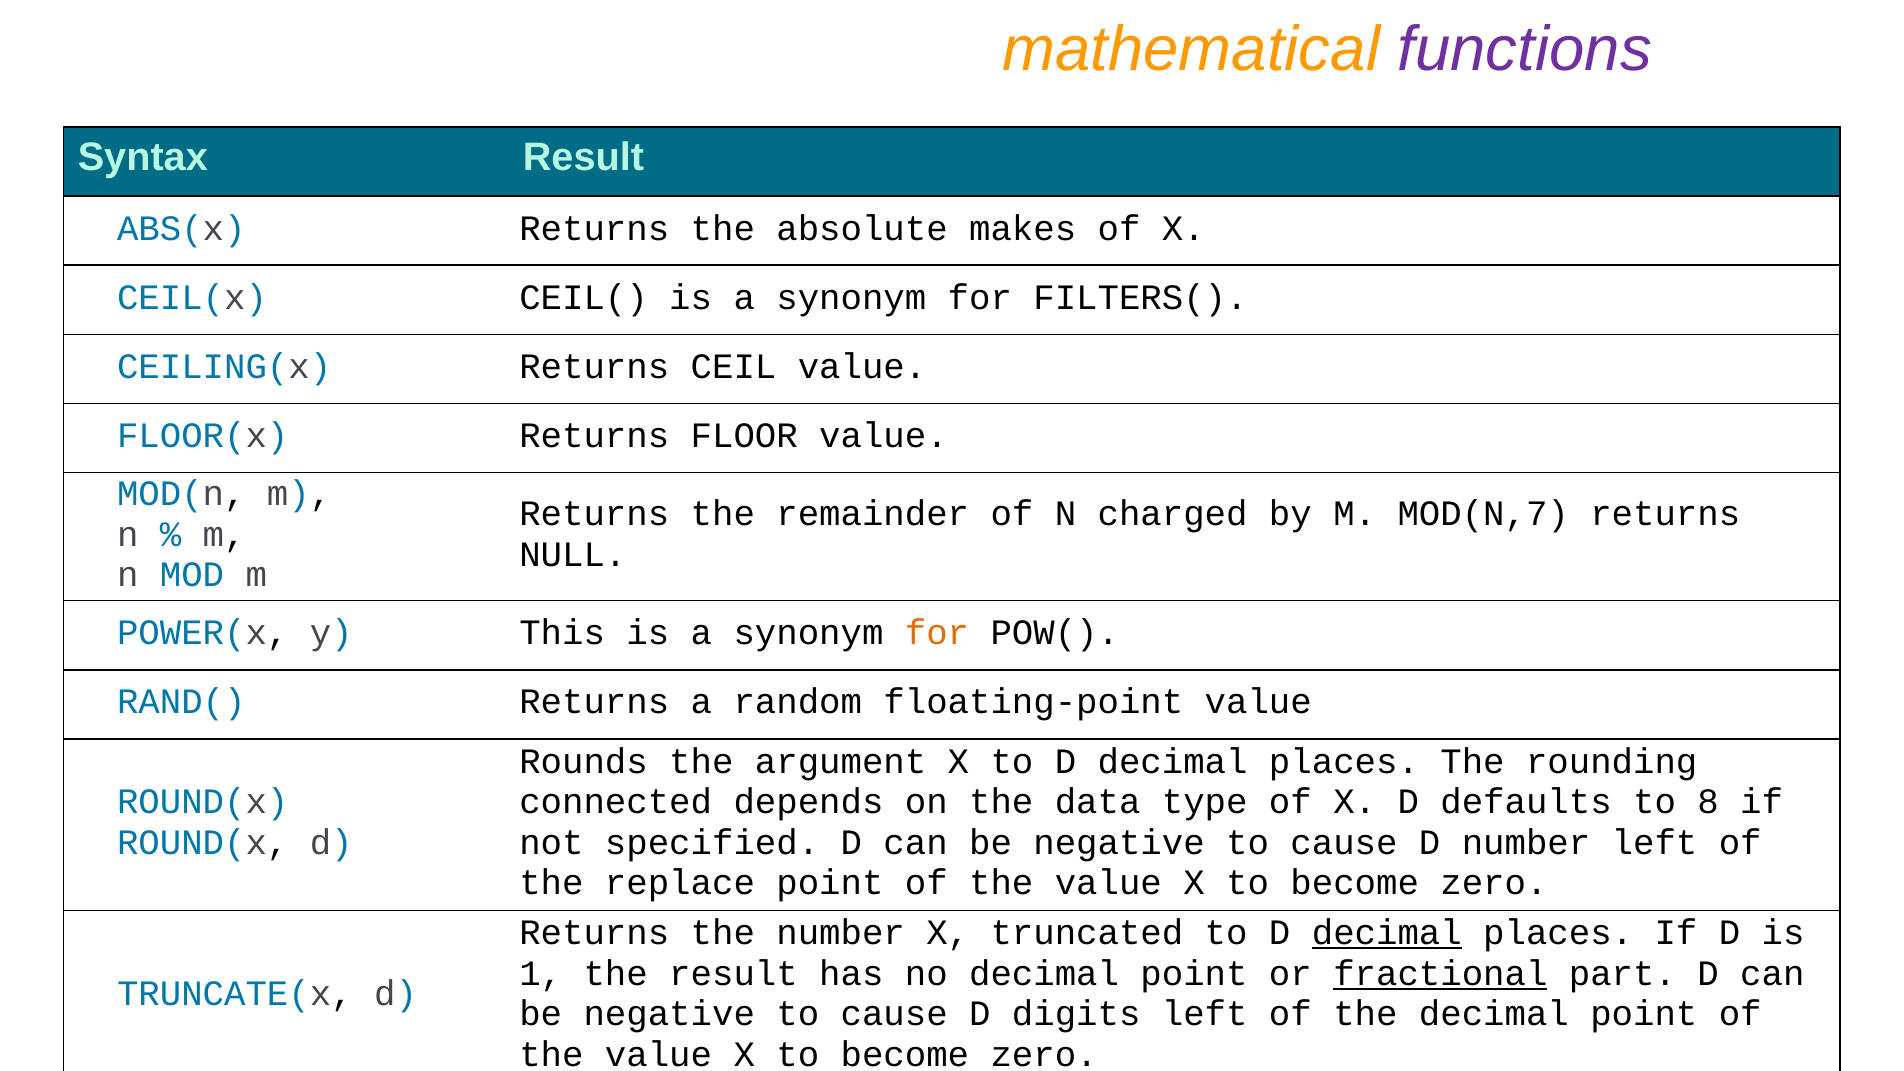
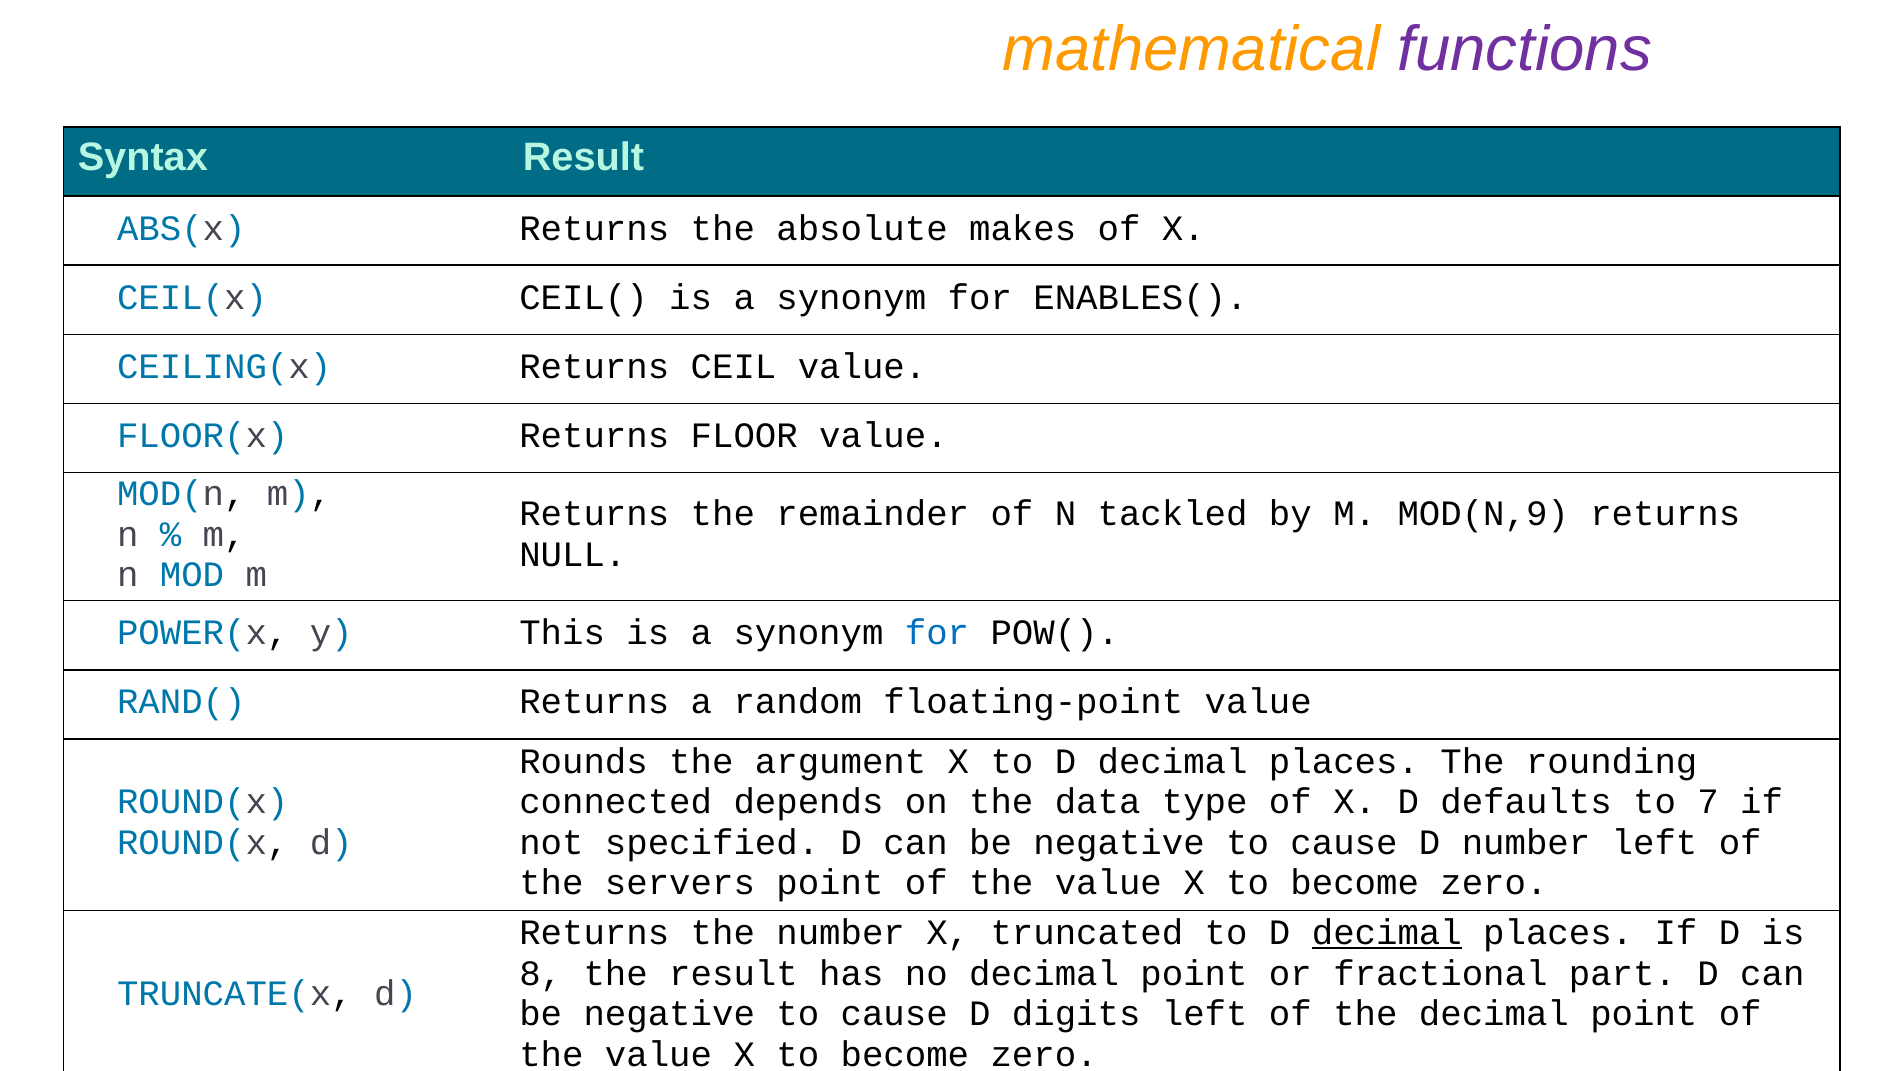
FILTERS(: FILTERS( -> ENABLES( (1140, 297)
charged: charged -> tackled (1173, 514)
MOD(N,7: MOD(N,7 -> MOD(N,9 (1483, 514)
for colour: orange -> blue (937, 633)
8: 8 -> 7 (1708, 802)
replace: replace -> servers (680, 883)
1: 1 -> 8 (541, 973)
fractional underline: present -> none (1440, 973)
